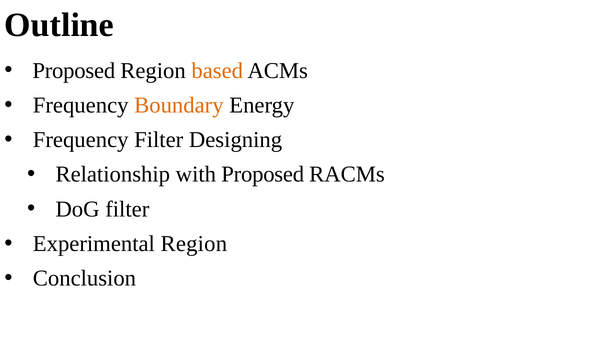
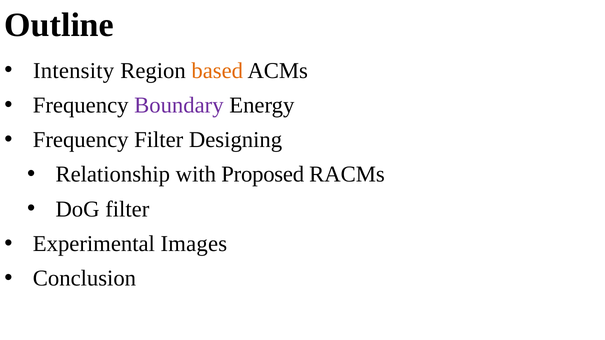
Proposed: Proposed -> Intensity (74, 71)
Boundary colour: orange -> purple (179, 105)
Experimental Region: Region -> Images (194, 244)
